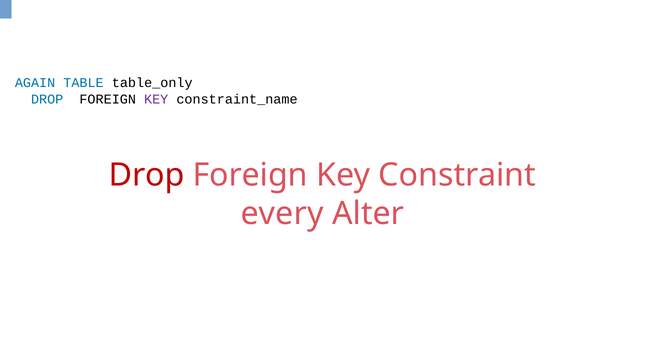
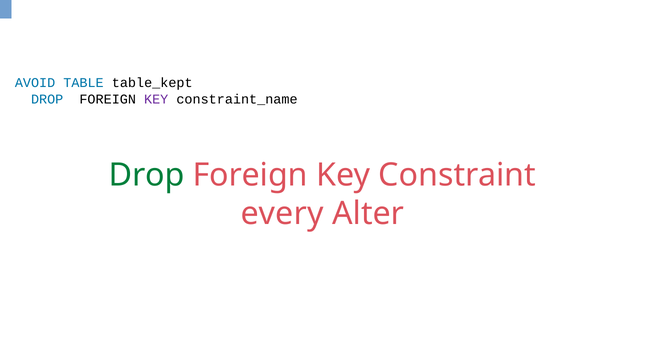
AGAIN: AGAIN -> AVOID (35, 83)
table_only: table_only -> table_kept (152, 83)
Drop colour: red -> green (147, 175)
